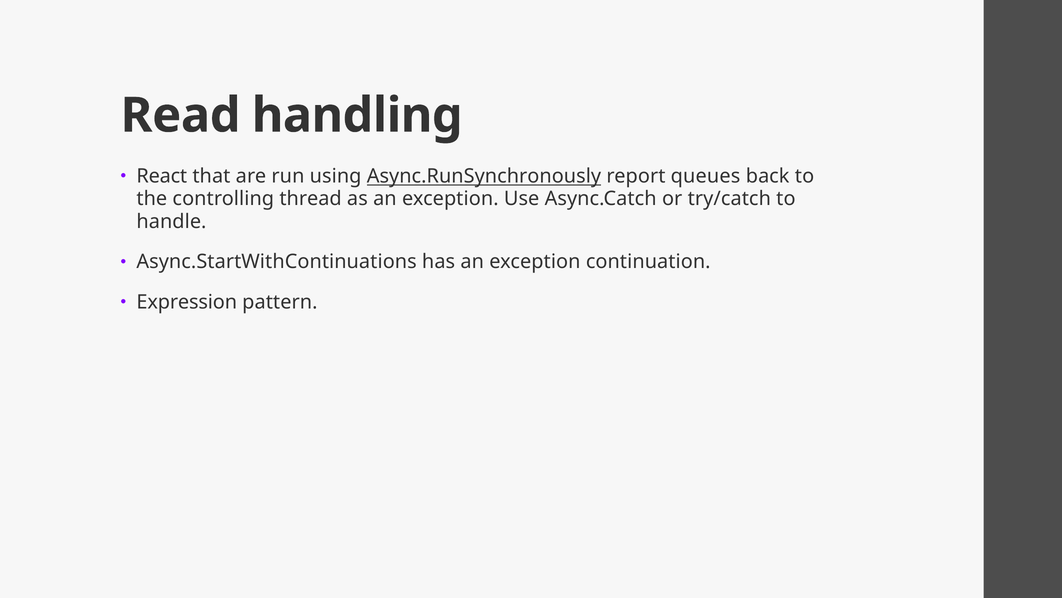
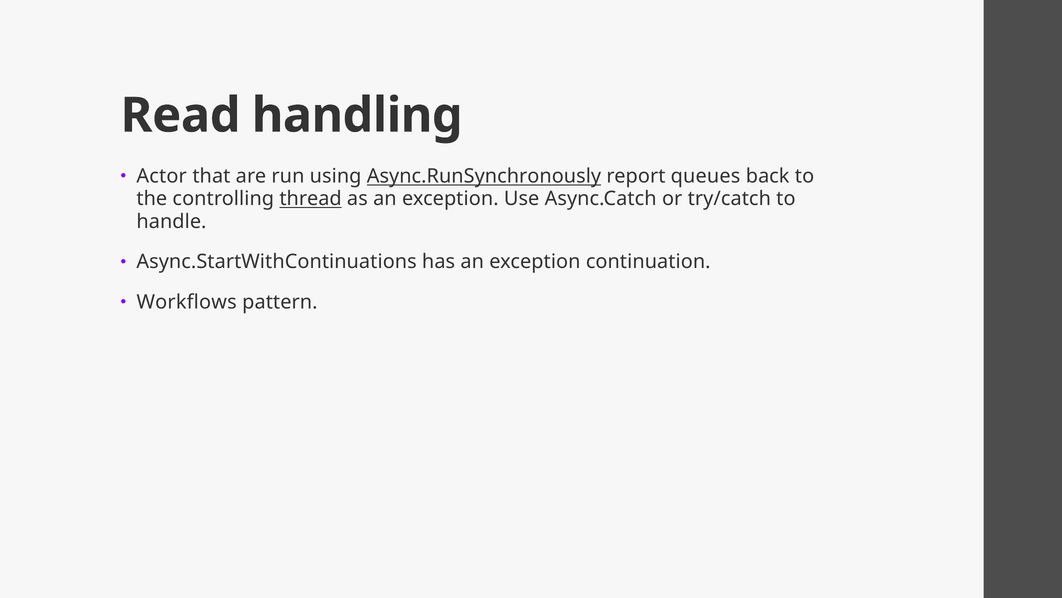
React: React -> Actor (162, 176)
thread underline: none -> present (311, 199)
Expression: Expression -> Workflows (187, 302)
